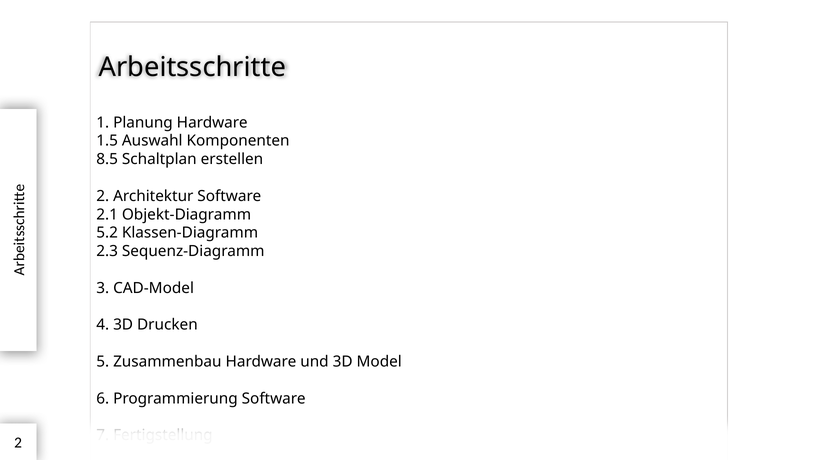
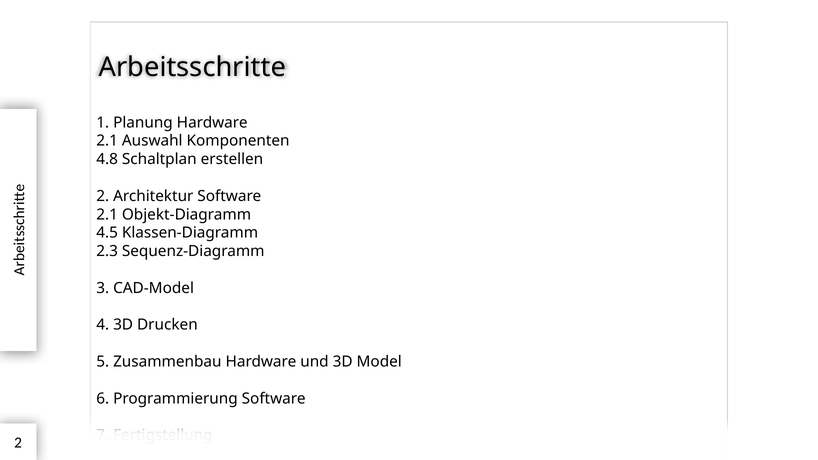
1.5: 1.5 -> 2.1 (107, 141)
8.5: 8.5 -> 4.8 (107, 159)
5.2: 5.2 -> 4.5 (107, 233)
